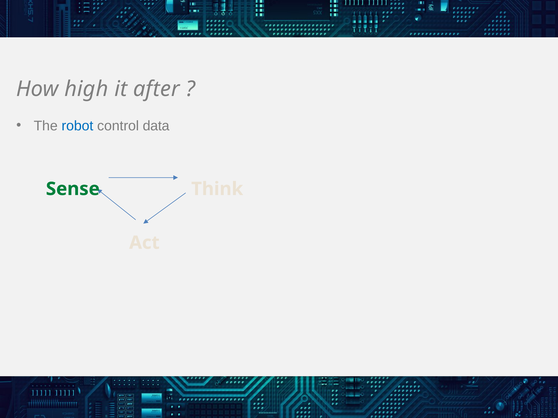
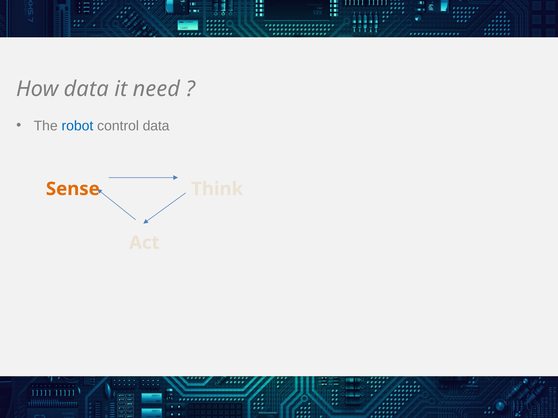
How high: high -> data (86, 89)
after: after -> need (156, 89)
Sense colour: green -> orange (73, 189)
